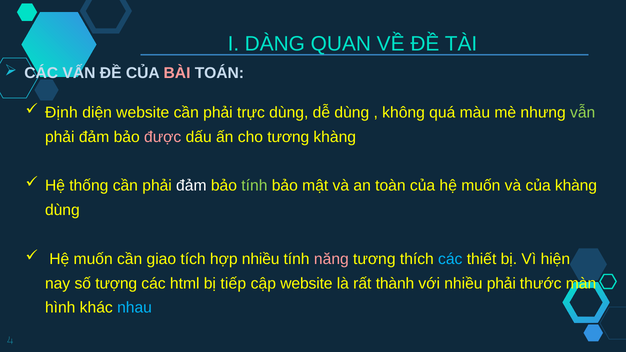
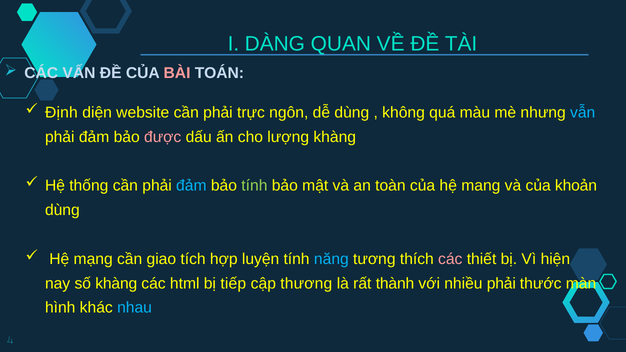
trực dùng: dùng -> ngôn (289, 113)
vẫn colour: light green -> light blue (583, 113)
cho tương: tương -> lượng (288, 137)
đảm colour: white -> light blue (191, 186)
của hệ muốn: muốn -> mang (481, 186)
của khàng: khàng -> khoản (576, 186)
muốn: muốn -> mạng (93, 259)
hợp nhiều: nhiều -> luyện (261, 259)
năng colour: pink -> light blue (331, 259)
các colour: light blue -> pink (450, 259)
số tượng: tượng -> khàng (116, 283)
cập website: website -> thương (306, 283)
